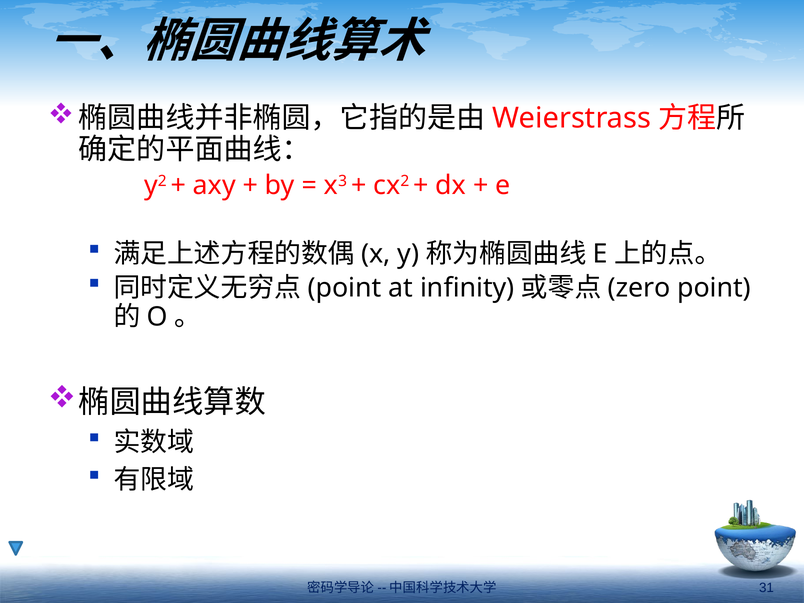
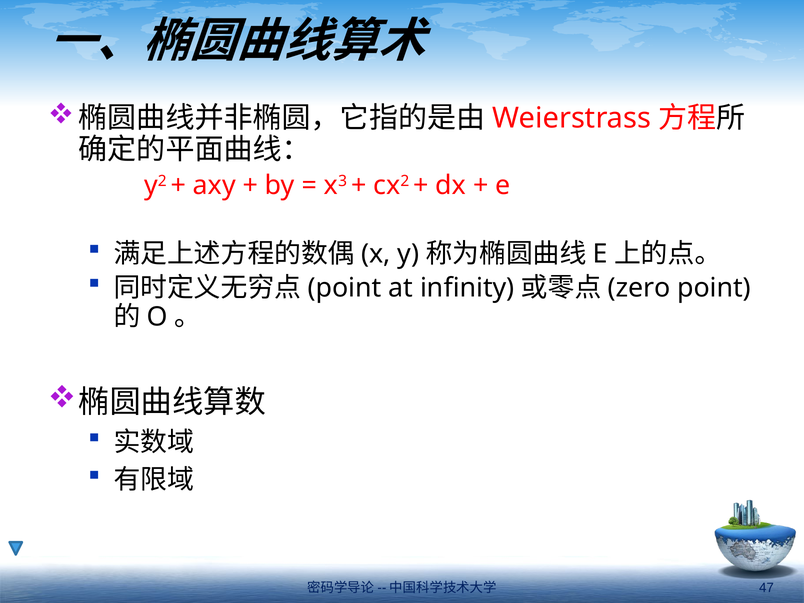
31: 31 -> 47 (766, 588)
